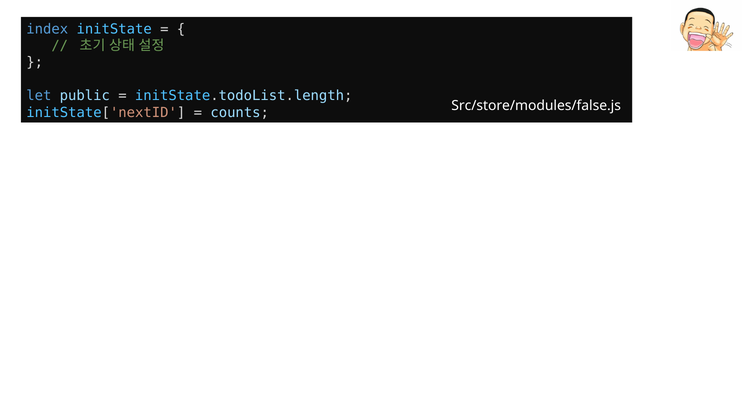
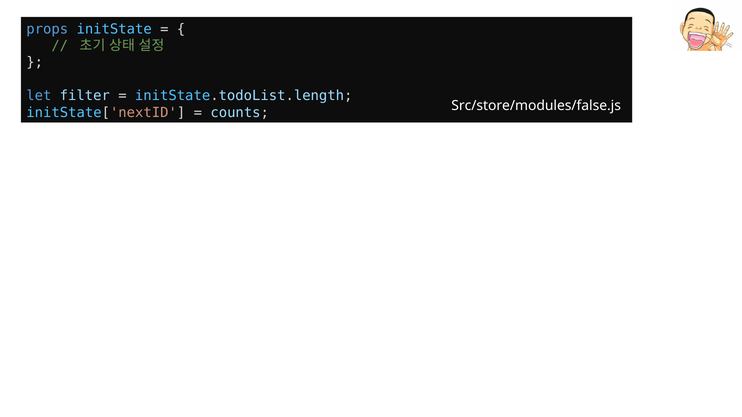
index: index -> props (47, 29)
public: public -> filter (85, 96)
